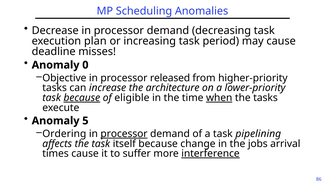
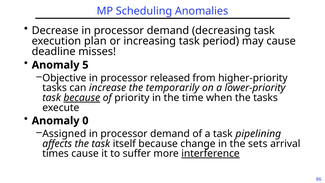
0: 0 -> 5 (85, 65)
architecture: architecture -> temporarily (173, 88)
eligible: eligible -> priority (132, 98)
when underline: present -> none (219, 98)
5: 5 -> 0 (85, 121)
Ordering: Ordering -> Assigned (64, 134)
processor underline: present -> none (124, 134)
jobs: jobs -> sets (258, 144)
